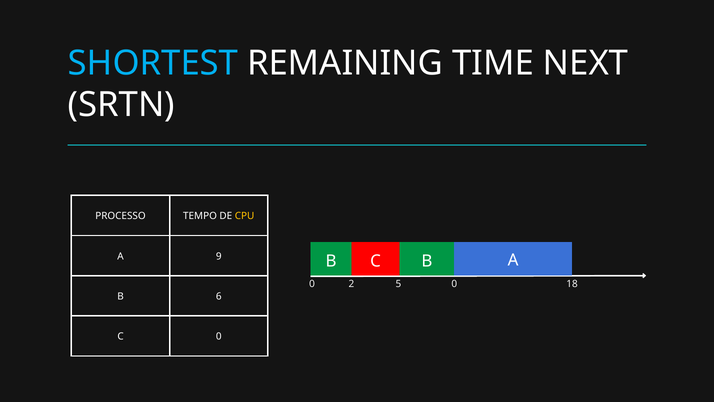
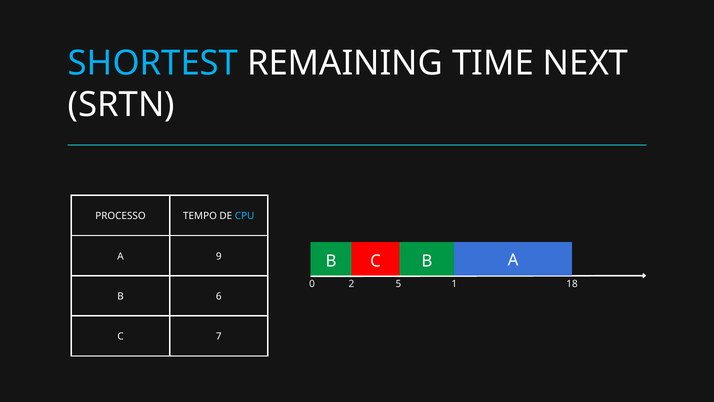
CPU colour: yellow -> light blue (245, 216)
5 0: 0 -> 1 (454, 284)
C 0: 0 -> 7 (219, 336)
